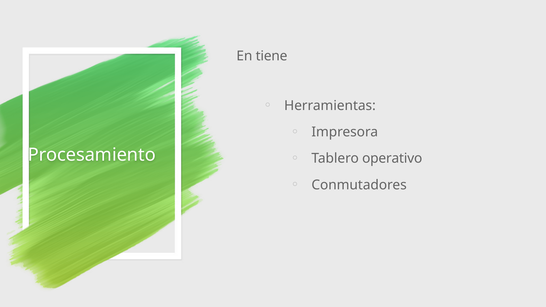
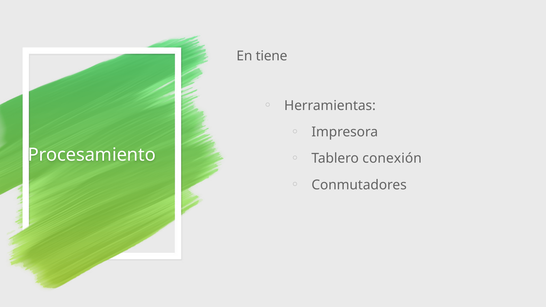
operativo: operativo -> conexión (392, 159)
